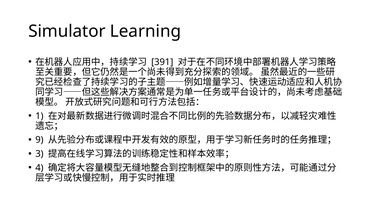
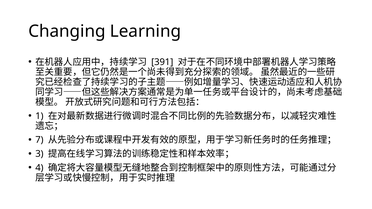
Simulator: Simulator -> Changing (67, 31)
9: 9 -> 7 (39, 140)
